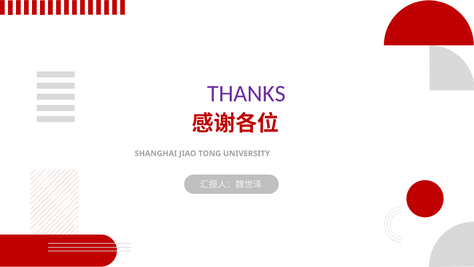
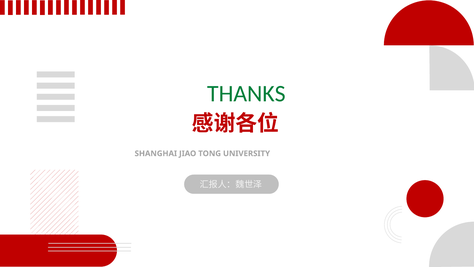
THANKS colour: purple -> green (246, 93)
